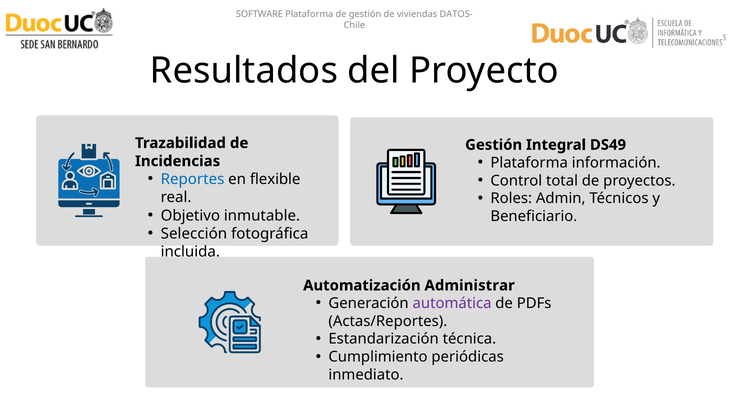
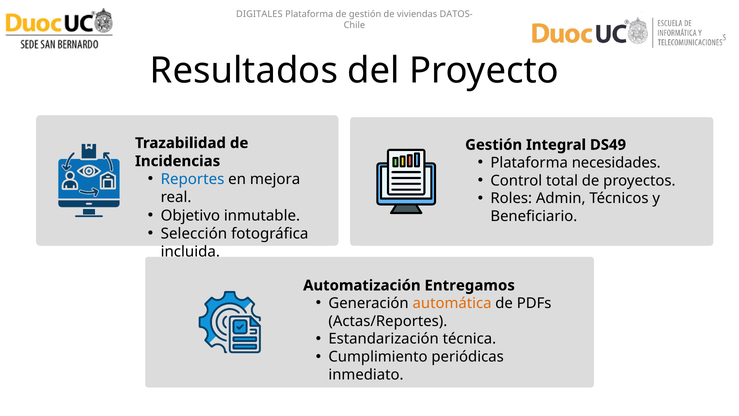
SOFTWARE: SOFTWARE -> DIGITALES (259, 14)
información: información -> necesidades (616, 163)
flexible: flexible -> mejora (275, 179)
Administrar: Administrar -> Entregamos (470, 285)
automática colour: purple -> orange (452, 303)
